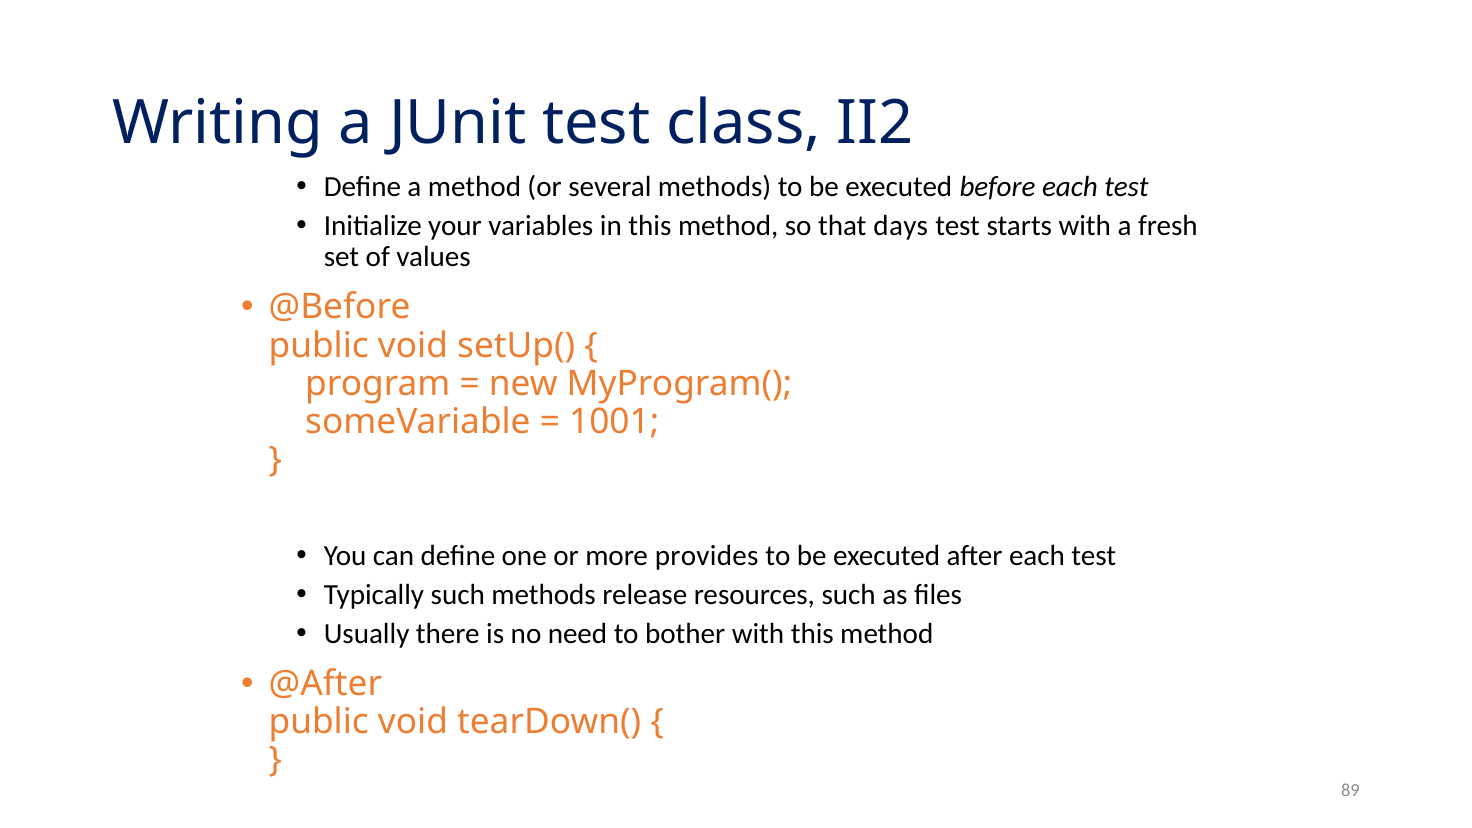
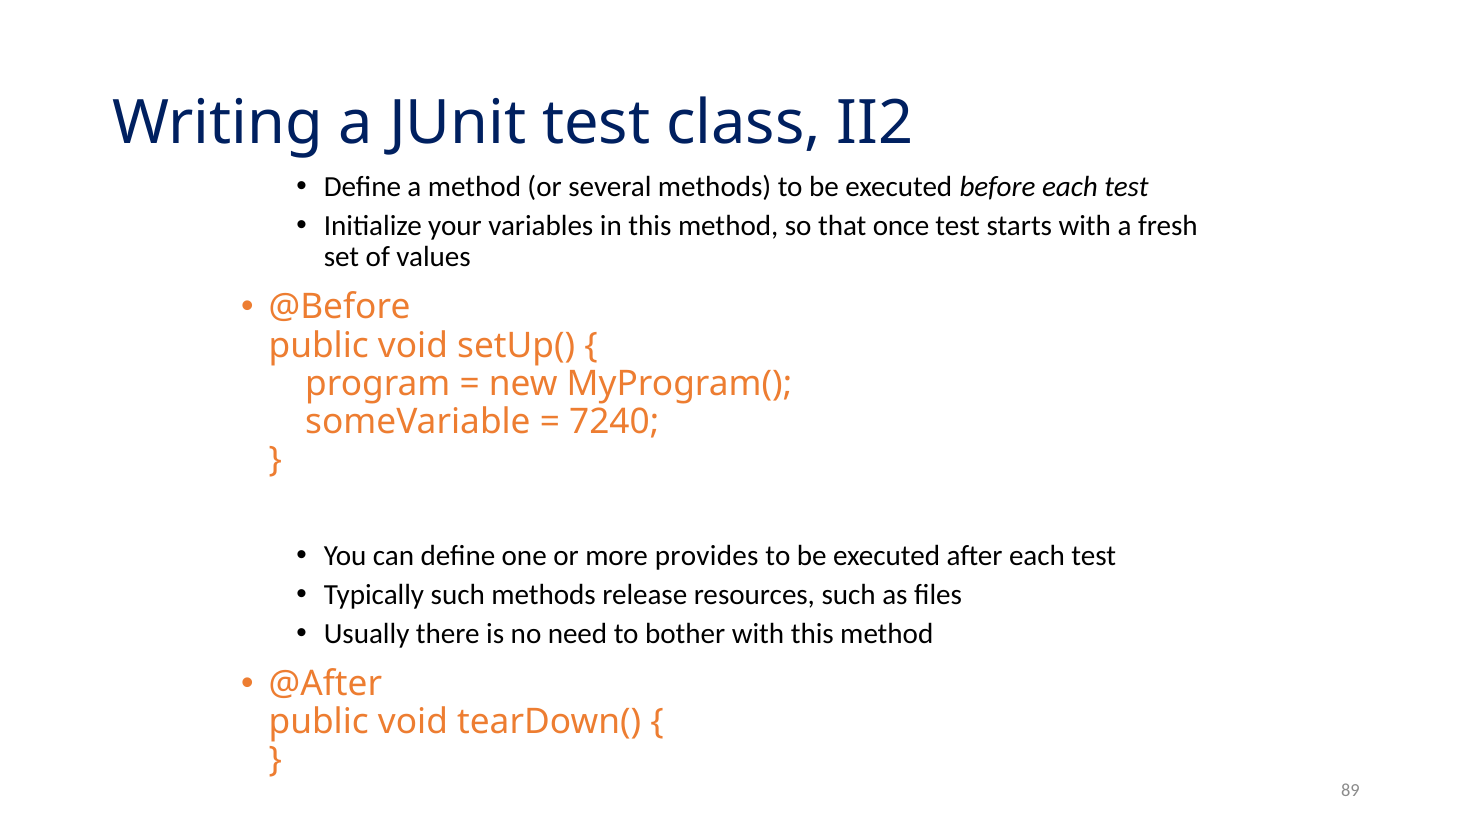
days: days -> once (901, 226)
1001: 1001 -> 7240 (614, 422)
